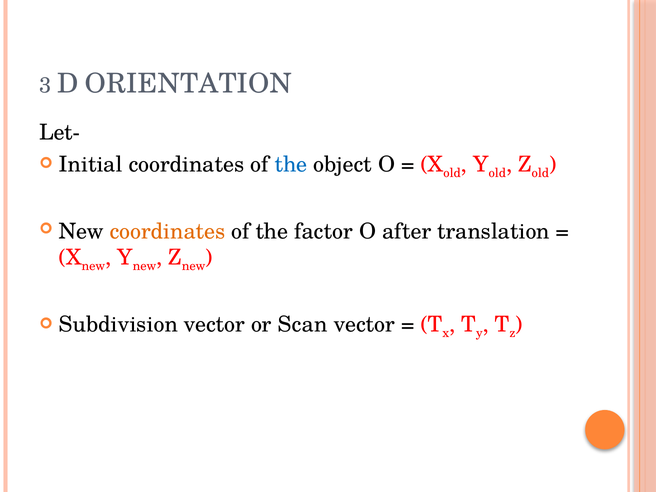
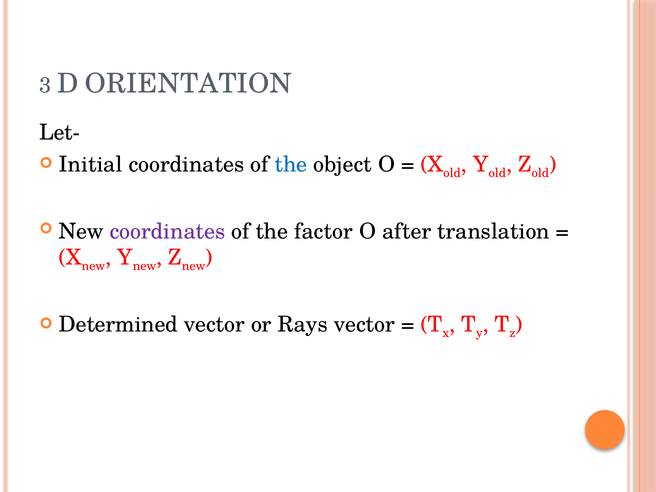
coordinates colour: orange -> purple (168, 231)
Subdivision: Subdivision -> Determined (118, 325)
Scan: Scan -> Rays (303, 325)
